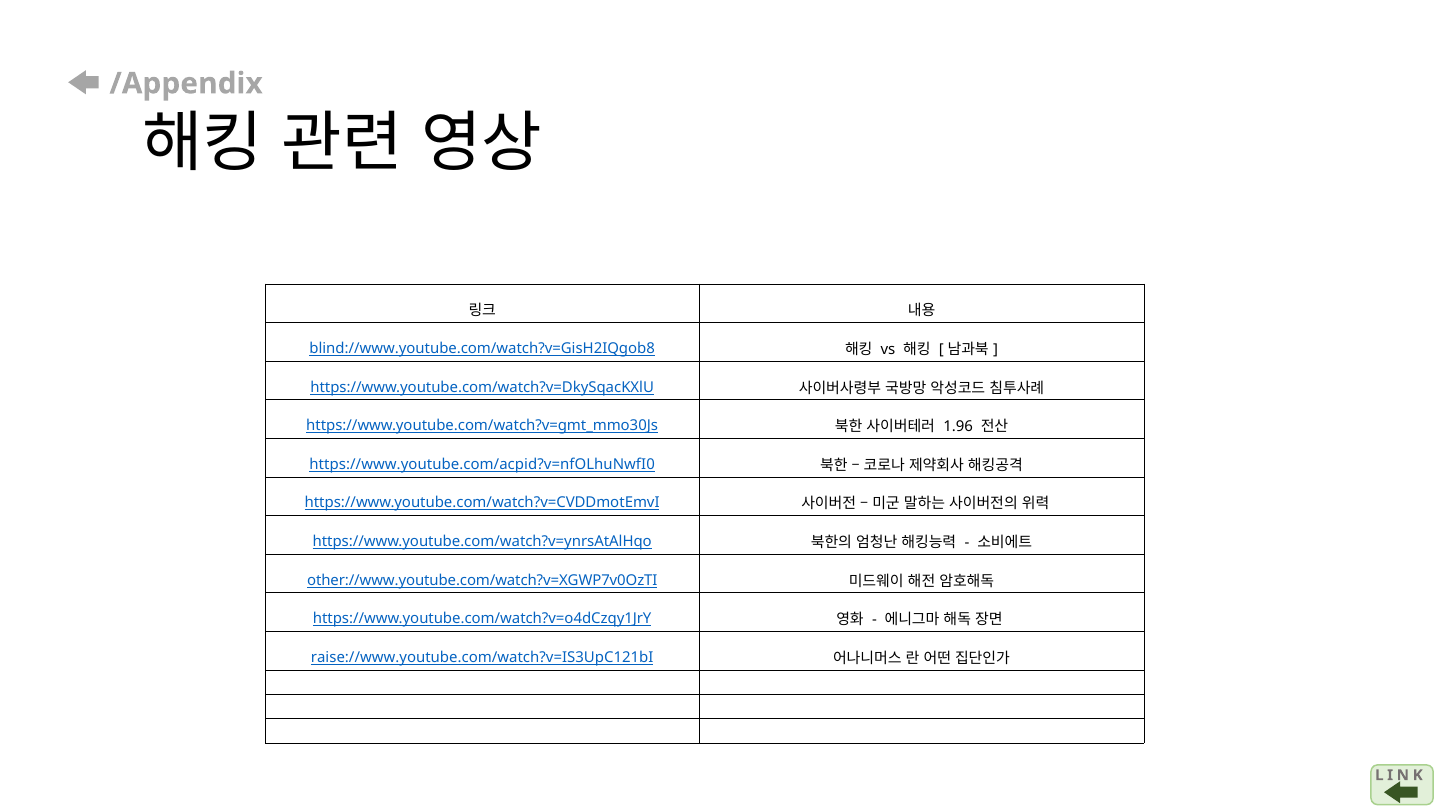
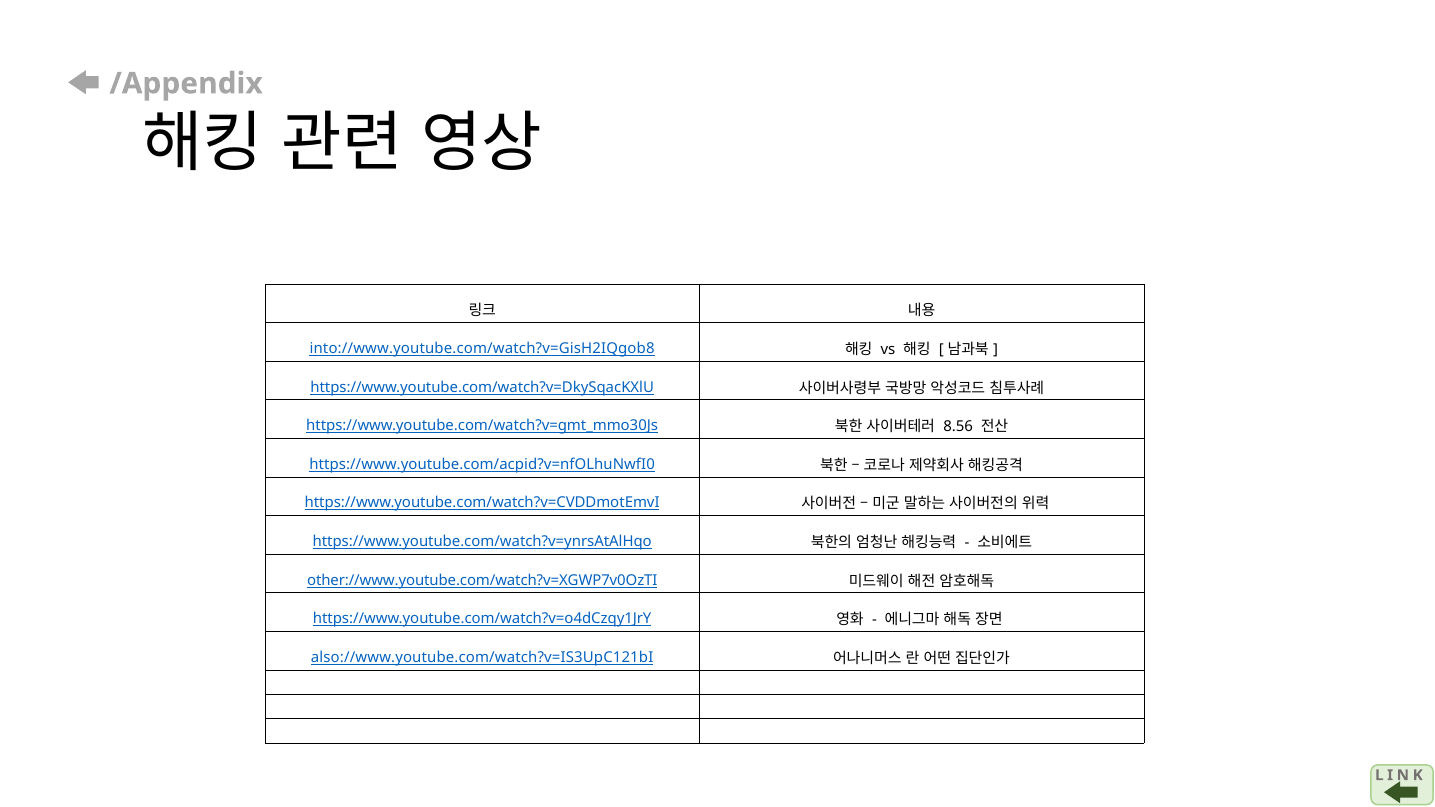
blind://www.youtube.com/watch?v=GisH2IQgob8: blind://www.youtube.com/watch?v=GisH2IQgob8 -> into://www.youtube.com/watch?v=GisH2IQgob8 (482, 349)
1.96: 1.96 -> 8.56 (958, 427)
raise://www.youtube.com/watch?v=IS3UpC121bI: raise://www.youtube.com/watch?v=IS3UpC121bI -> also://www.youtube.com/watch?v=IS3UpC121bI (482, 658)
